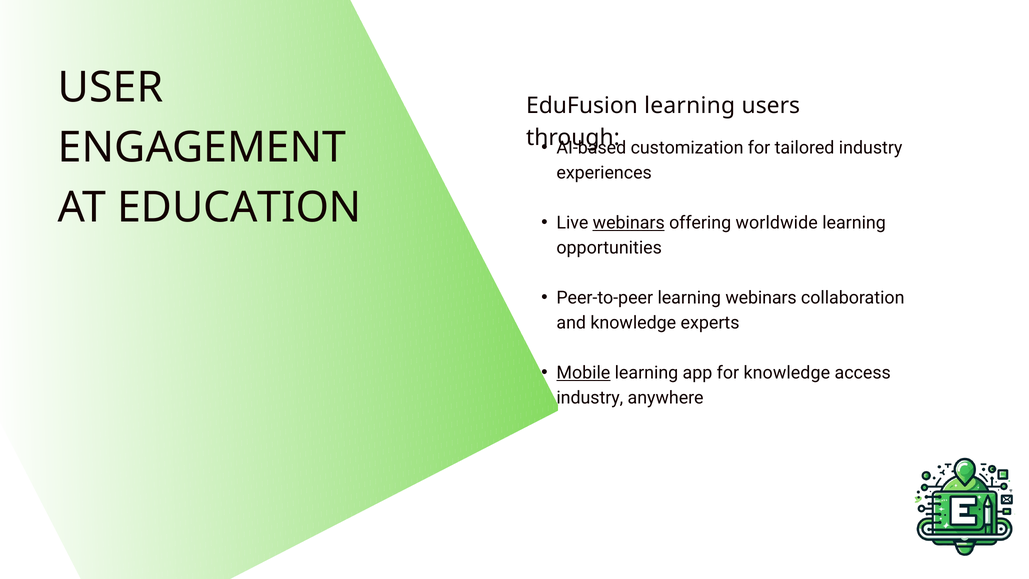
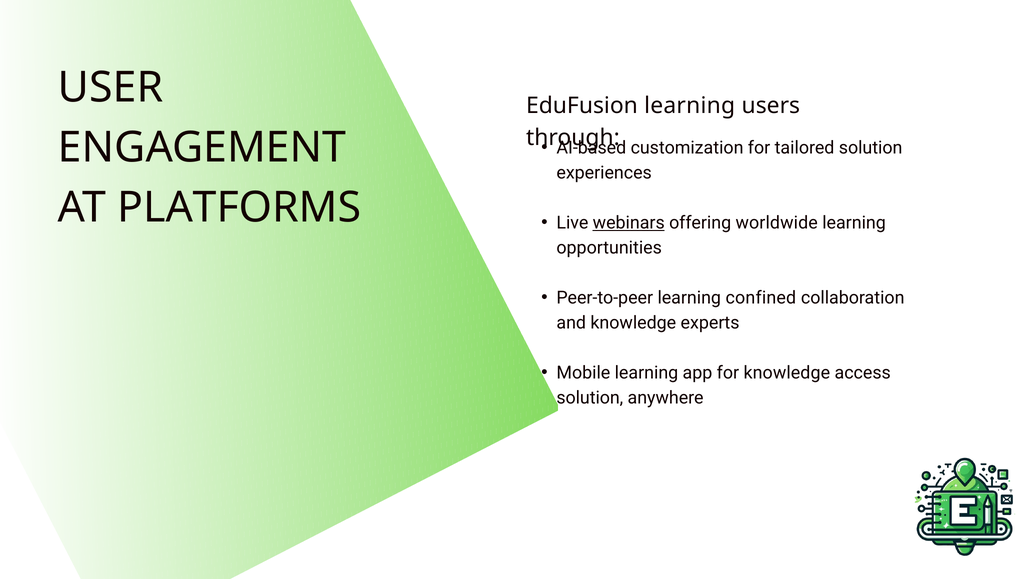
tailored industry: industry -> solution (871, 148)
EDUCATION: EDUCATION -> PLATFORMS (239, 208)
learning webinars: webinars -> confined (761, 298)
Mobile underline: present -> none (583, 373)
industry: industry -> solution (590, 398)
